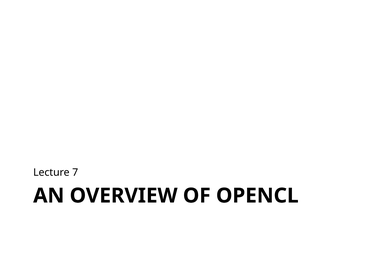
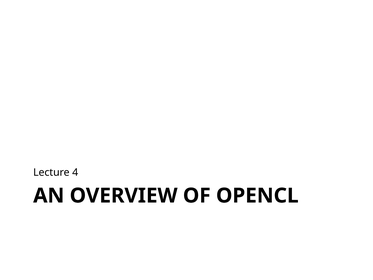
7: 7 -> 4 (75, 172)
